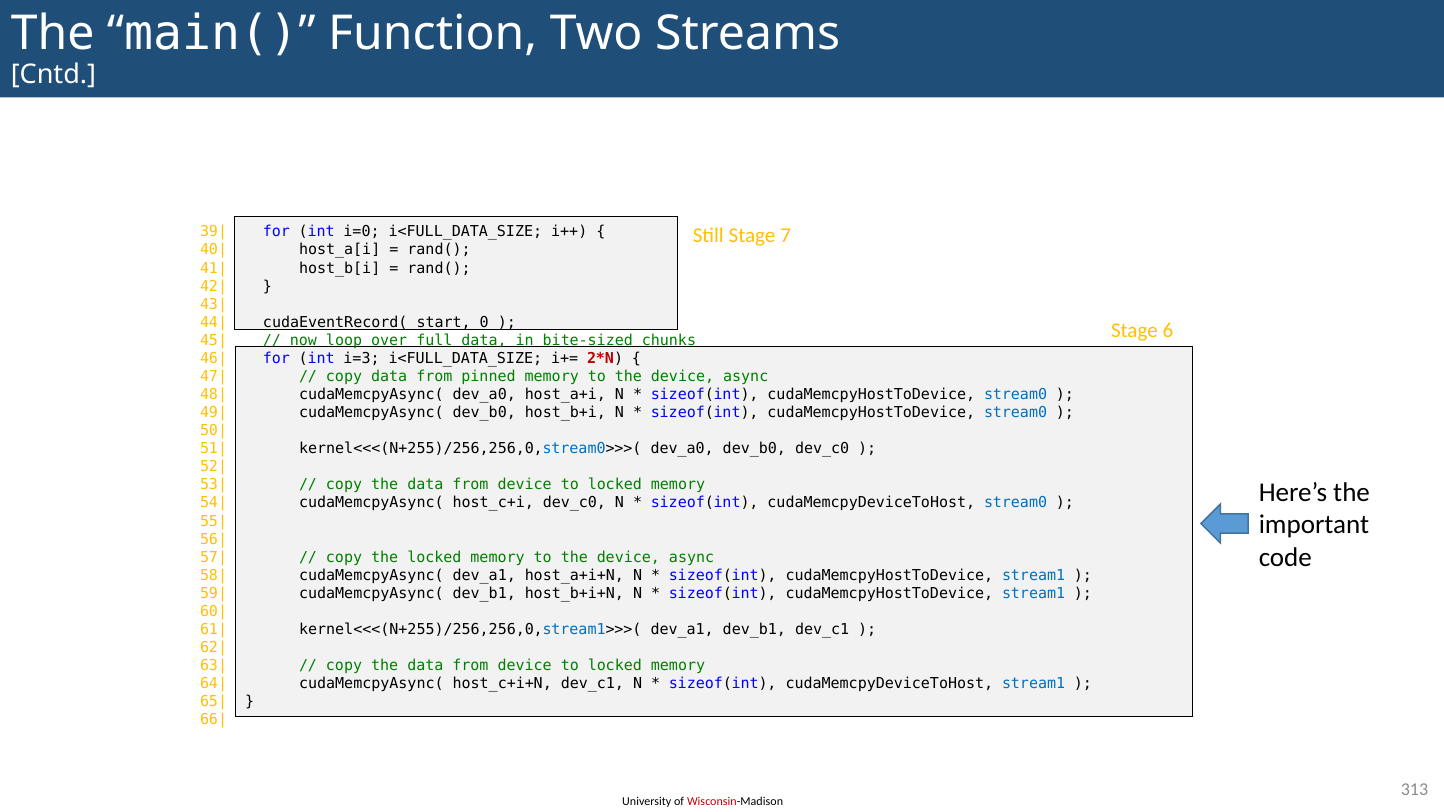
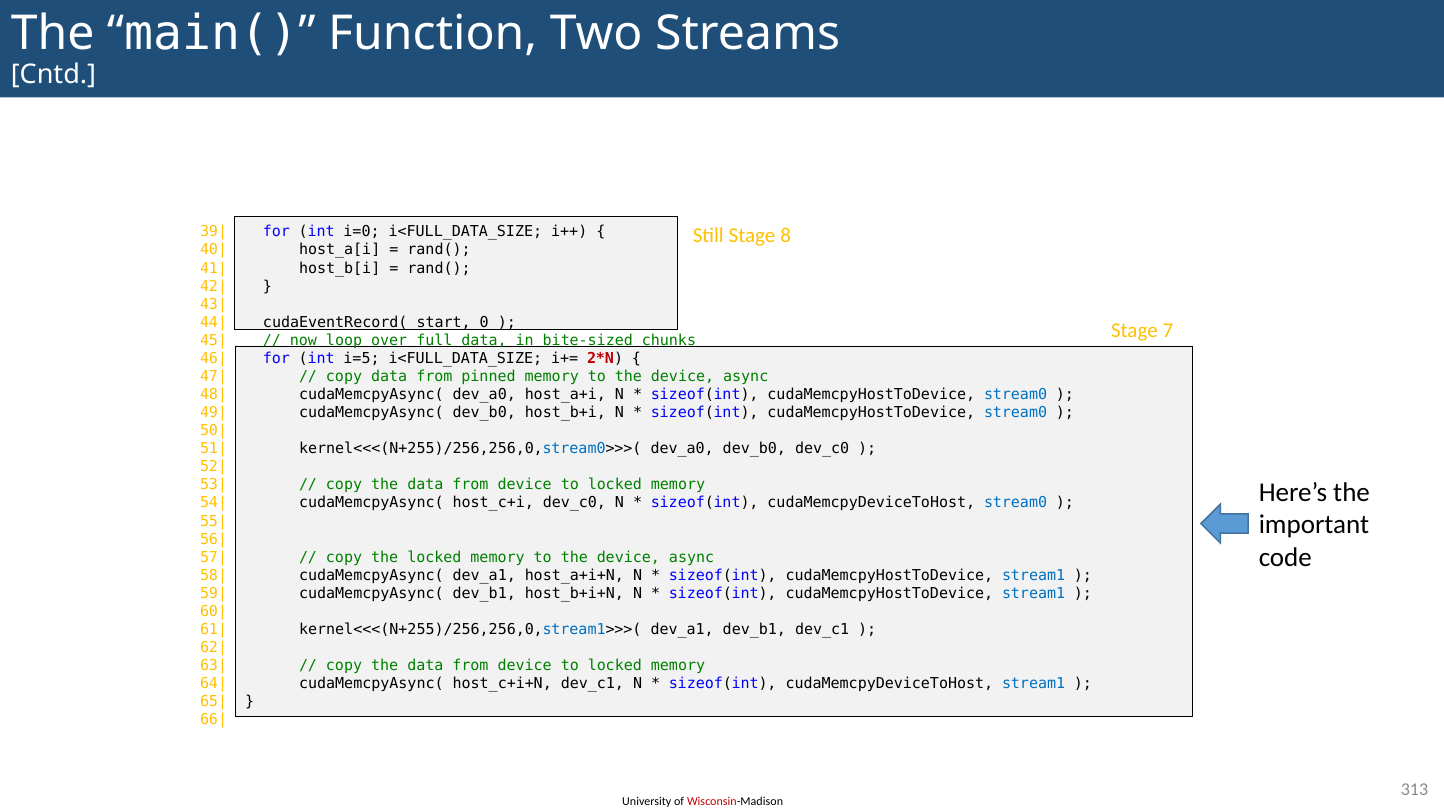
7: 7 -> 8 (786, 236)
6: 6 -> 7 (1168, 331)
i=3: i=3 -> i=5 (362, 359)
